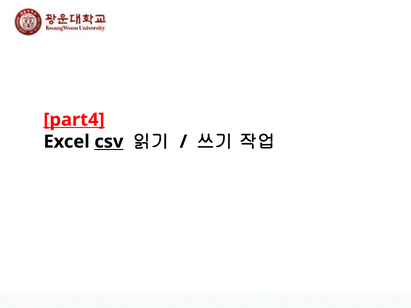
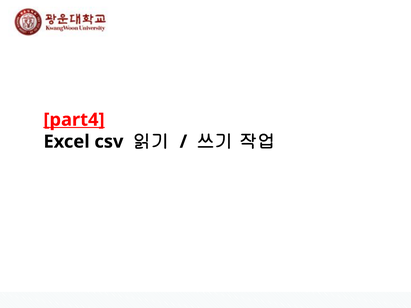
csv underline: present -> none (109, 142)
